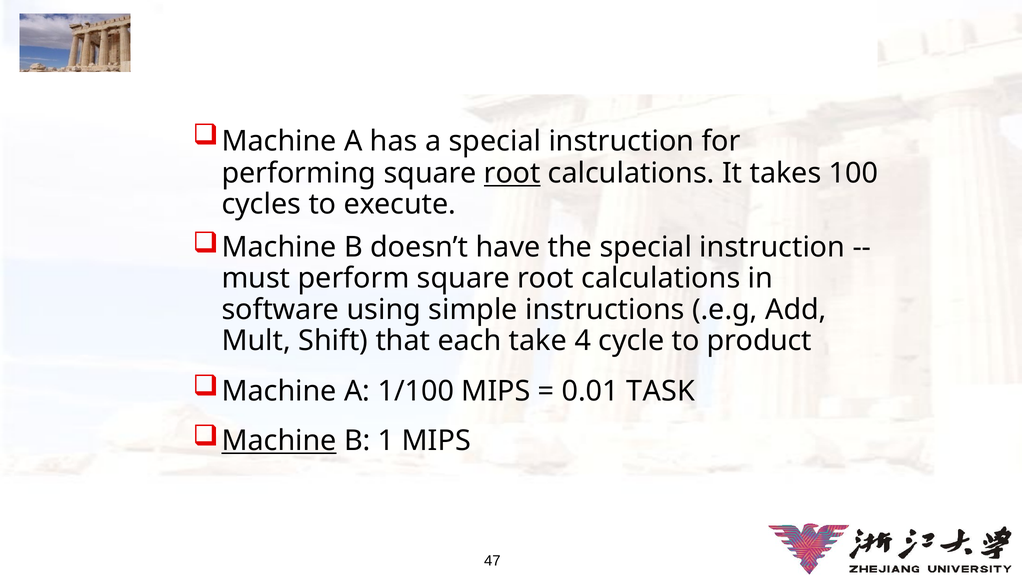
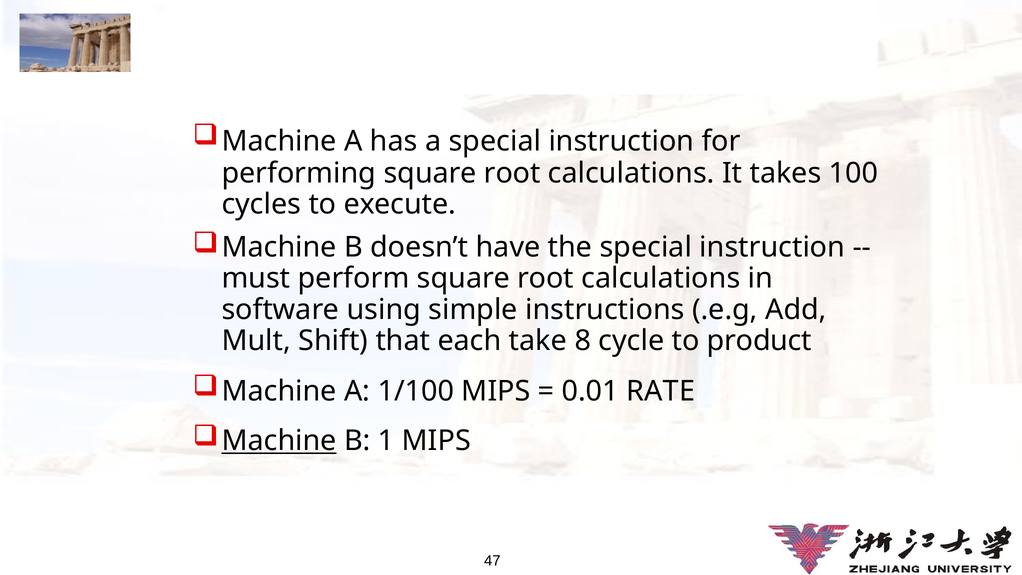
root underline: present -> none (512, 173)
4: 4 -> 8 (583, 341)
TASK: TASK -> RATE (661, 391)
